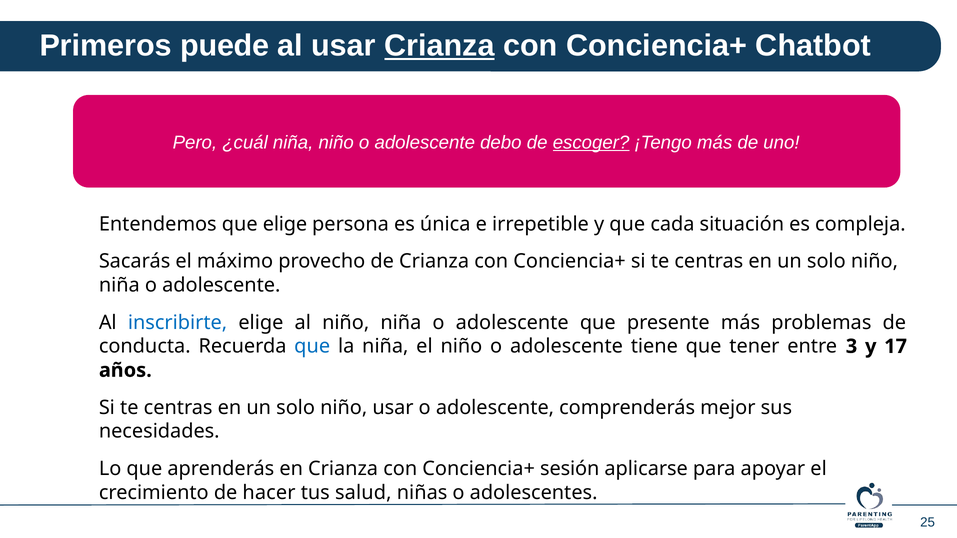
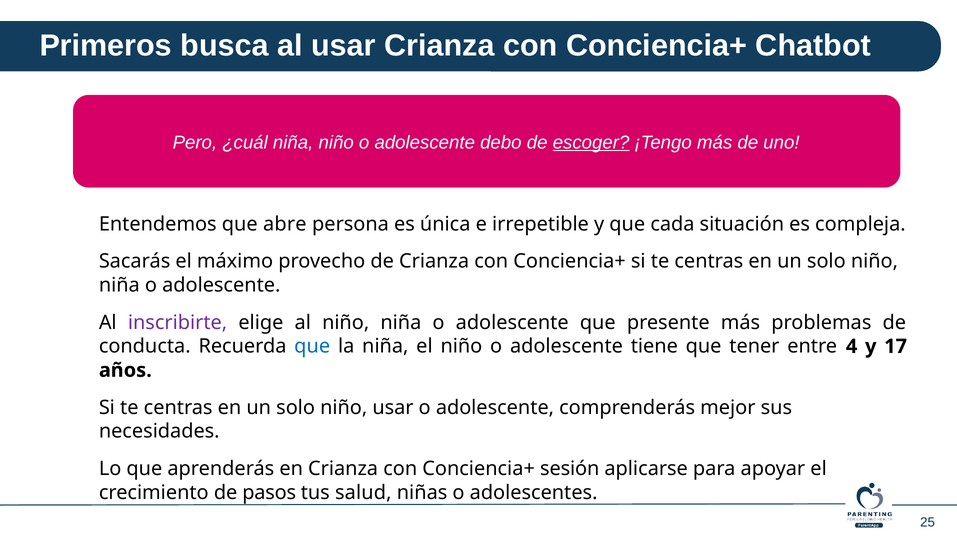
puede: puede -> busca (225, 46)
Crianza underline: present -> none (440, 46)
que elige: elige -> abre (285, 224)
inscribirte colour: blue -> purple (178, 323)
3: 3 -> 4 (852, 347)
hacer: hacer -> pasos (269, 493)
